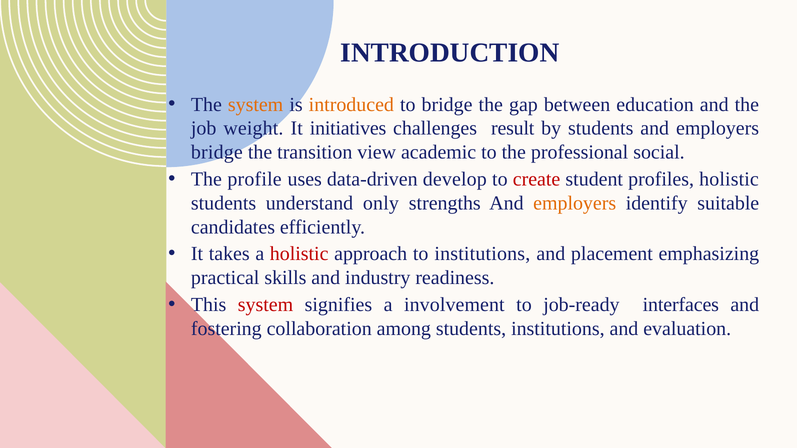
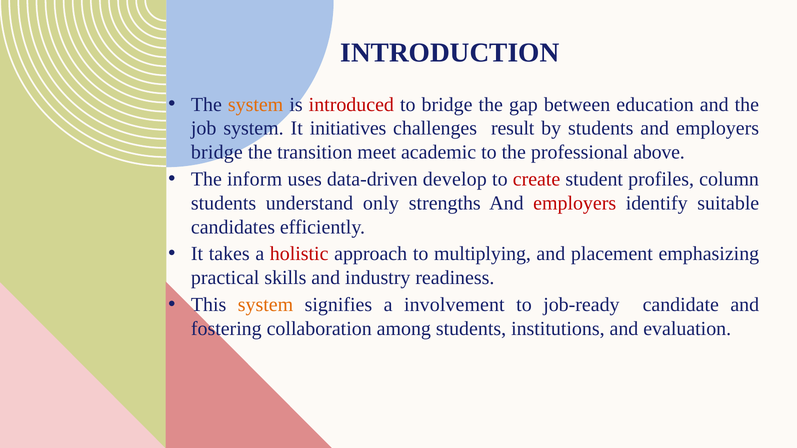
introduced colour: orange -> red (351, 105)
job weight: weight -> system (254, 128)
view: view -> meet (377, 152)
social: social -> above (659, 152)
profile: profile -> inform (255, 179)
profiles holistic: holistic -> column (729, 179)
employers colour: orange -> red (575, 203)
to institutions: institutions -> multiplying (483, 254)
system colour: red -> orange (266, 305)
interfaces: interfaces -> candidate (681, 305)
